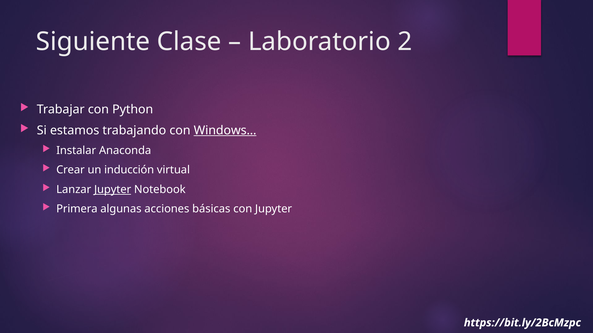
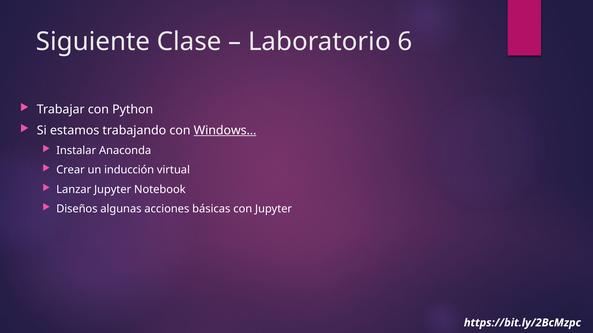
2: 2 -> 6 (405, 42)
Jupyter underline: present -> none (113, 190)
Primera: Primera -> Diseños (77, 209)
